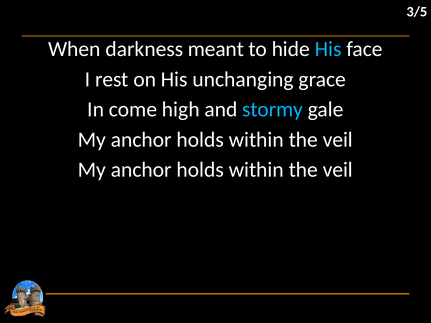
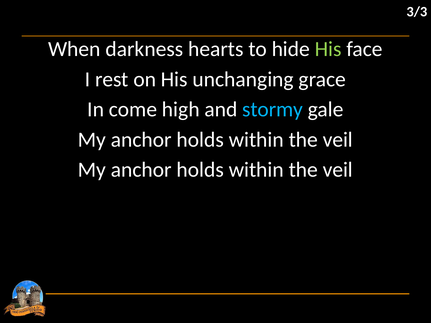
3/5: 3/5 -> 3/3 (417, 12)
meant: meant -> hearts (216, 49)
His colour: light blue -> light green (328, 49)
